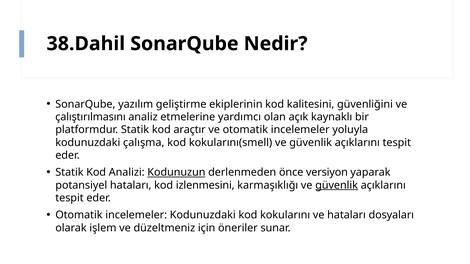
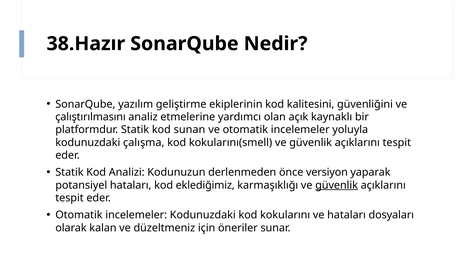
38.Dahil: 38.Dahil -> 38.Hazır (86, 44)
araçtır: araçtır -> sunan (189, 130)
Kodunuzun underline: present -> none (176, 173)
izlenmesini: izlenmesini -> eklediğimiz (205, 185)
işlem: işlem -> kalan (103, 228)
